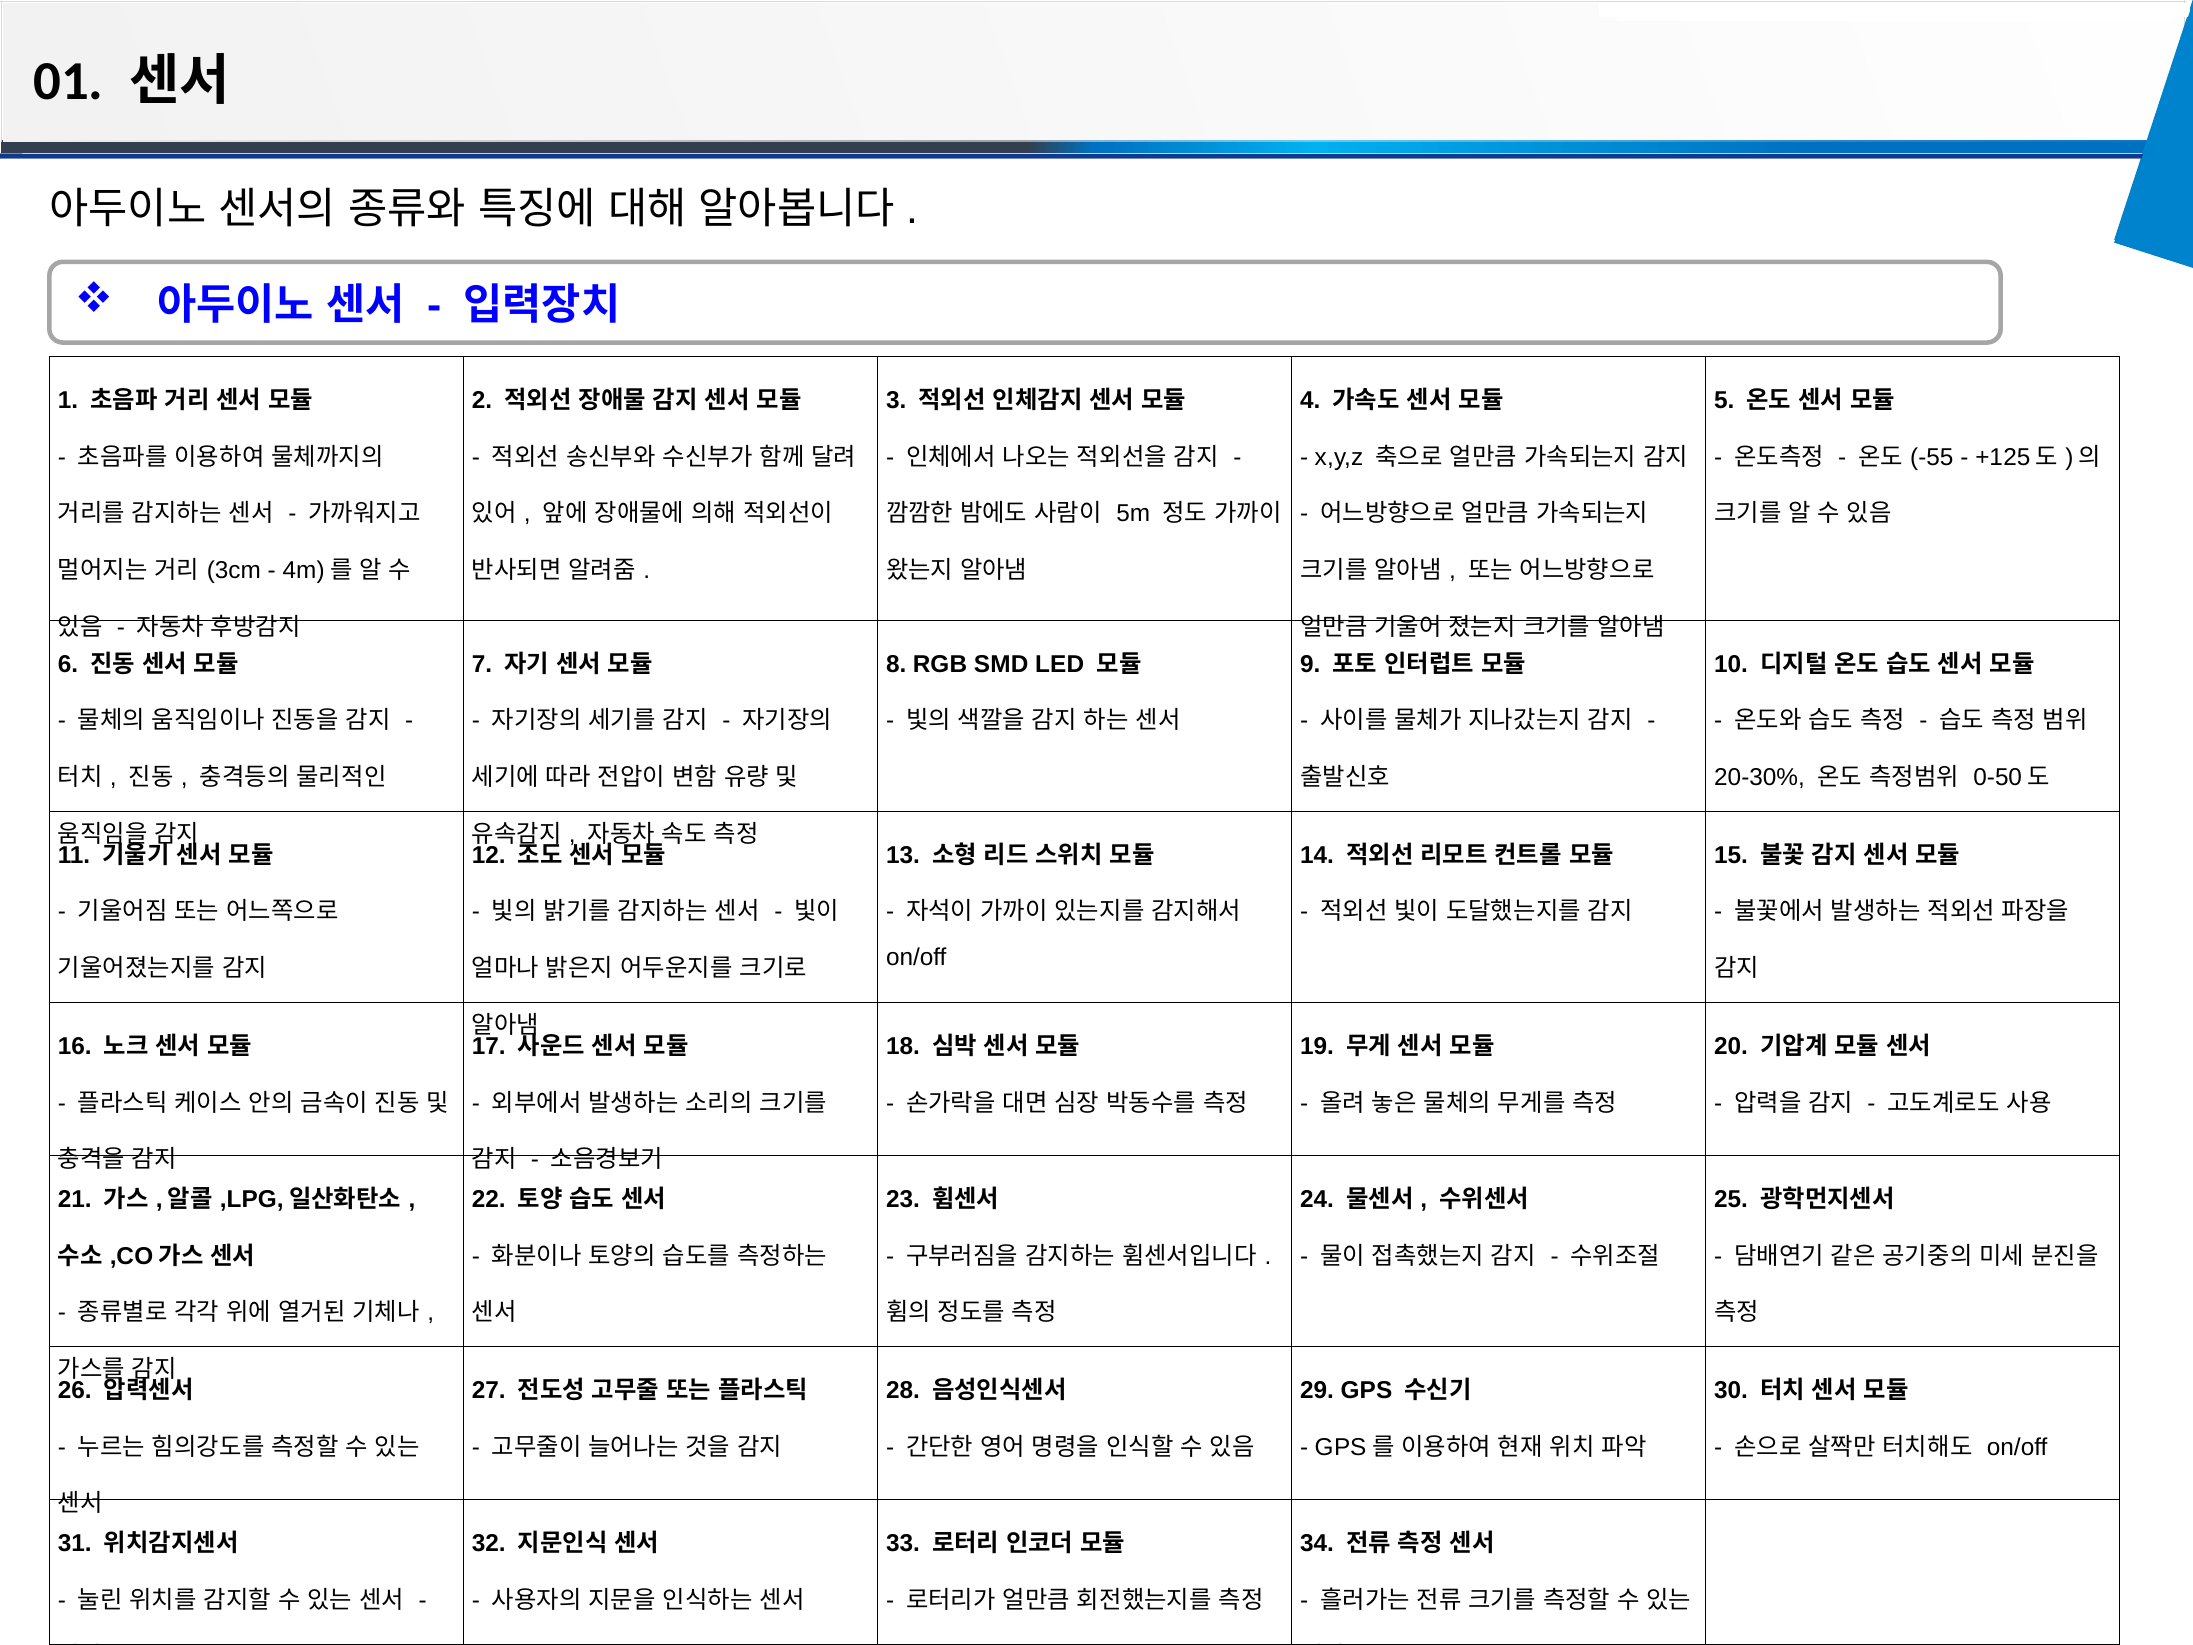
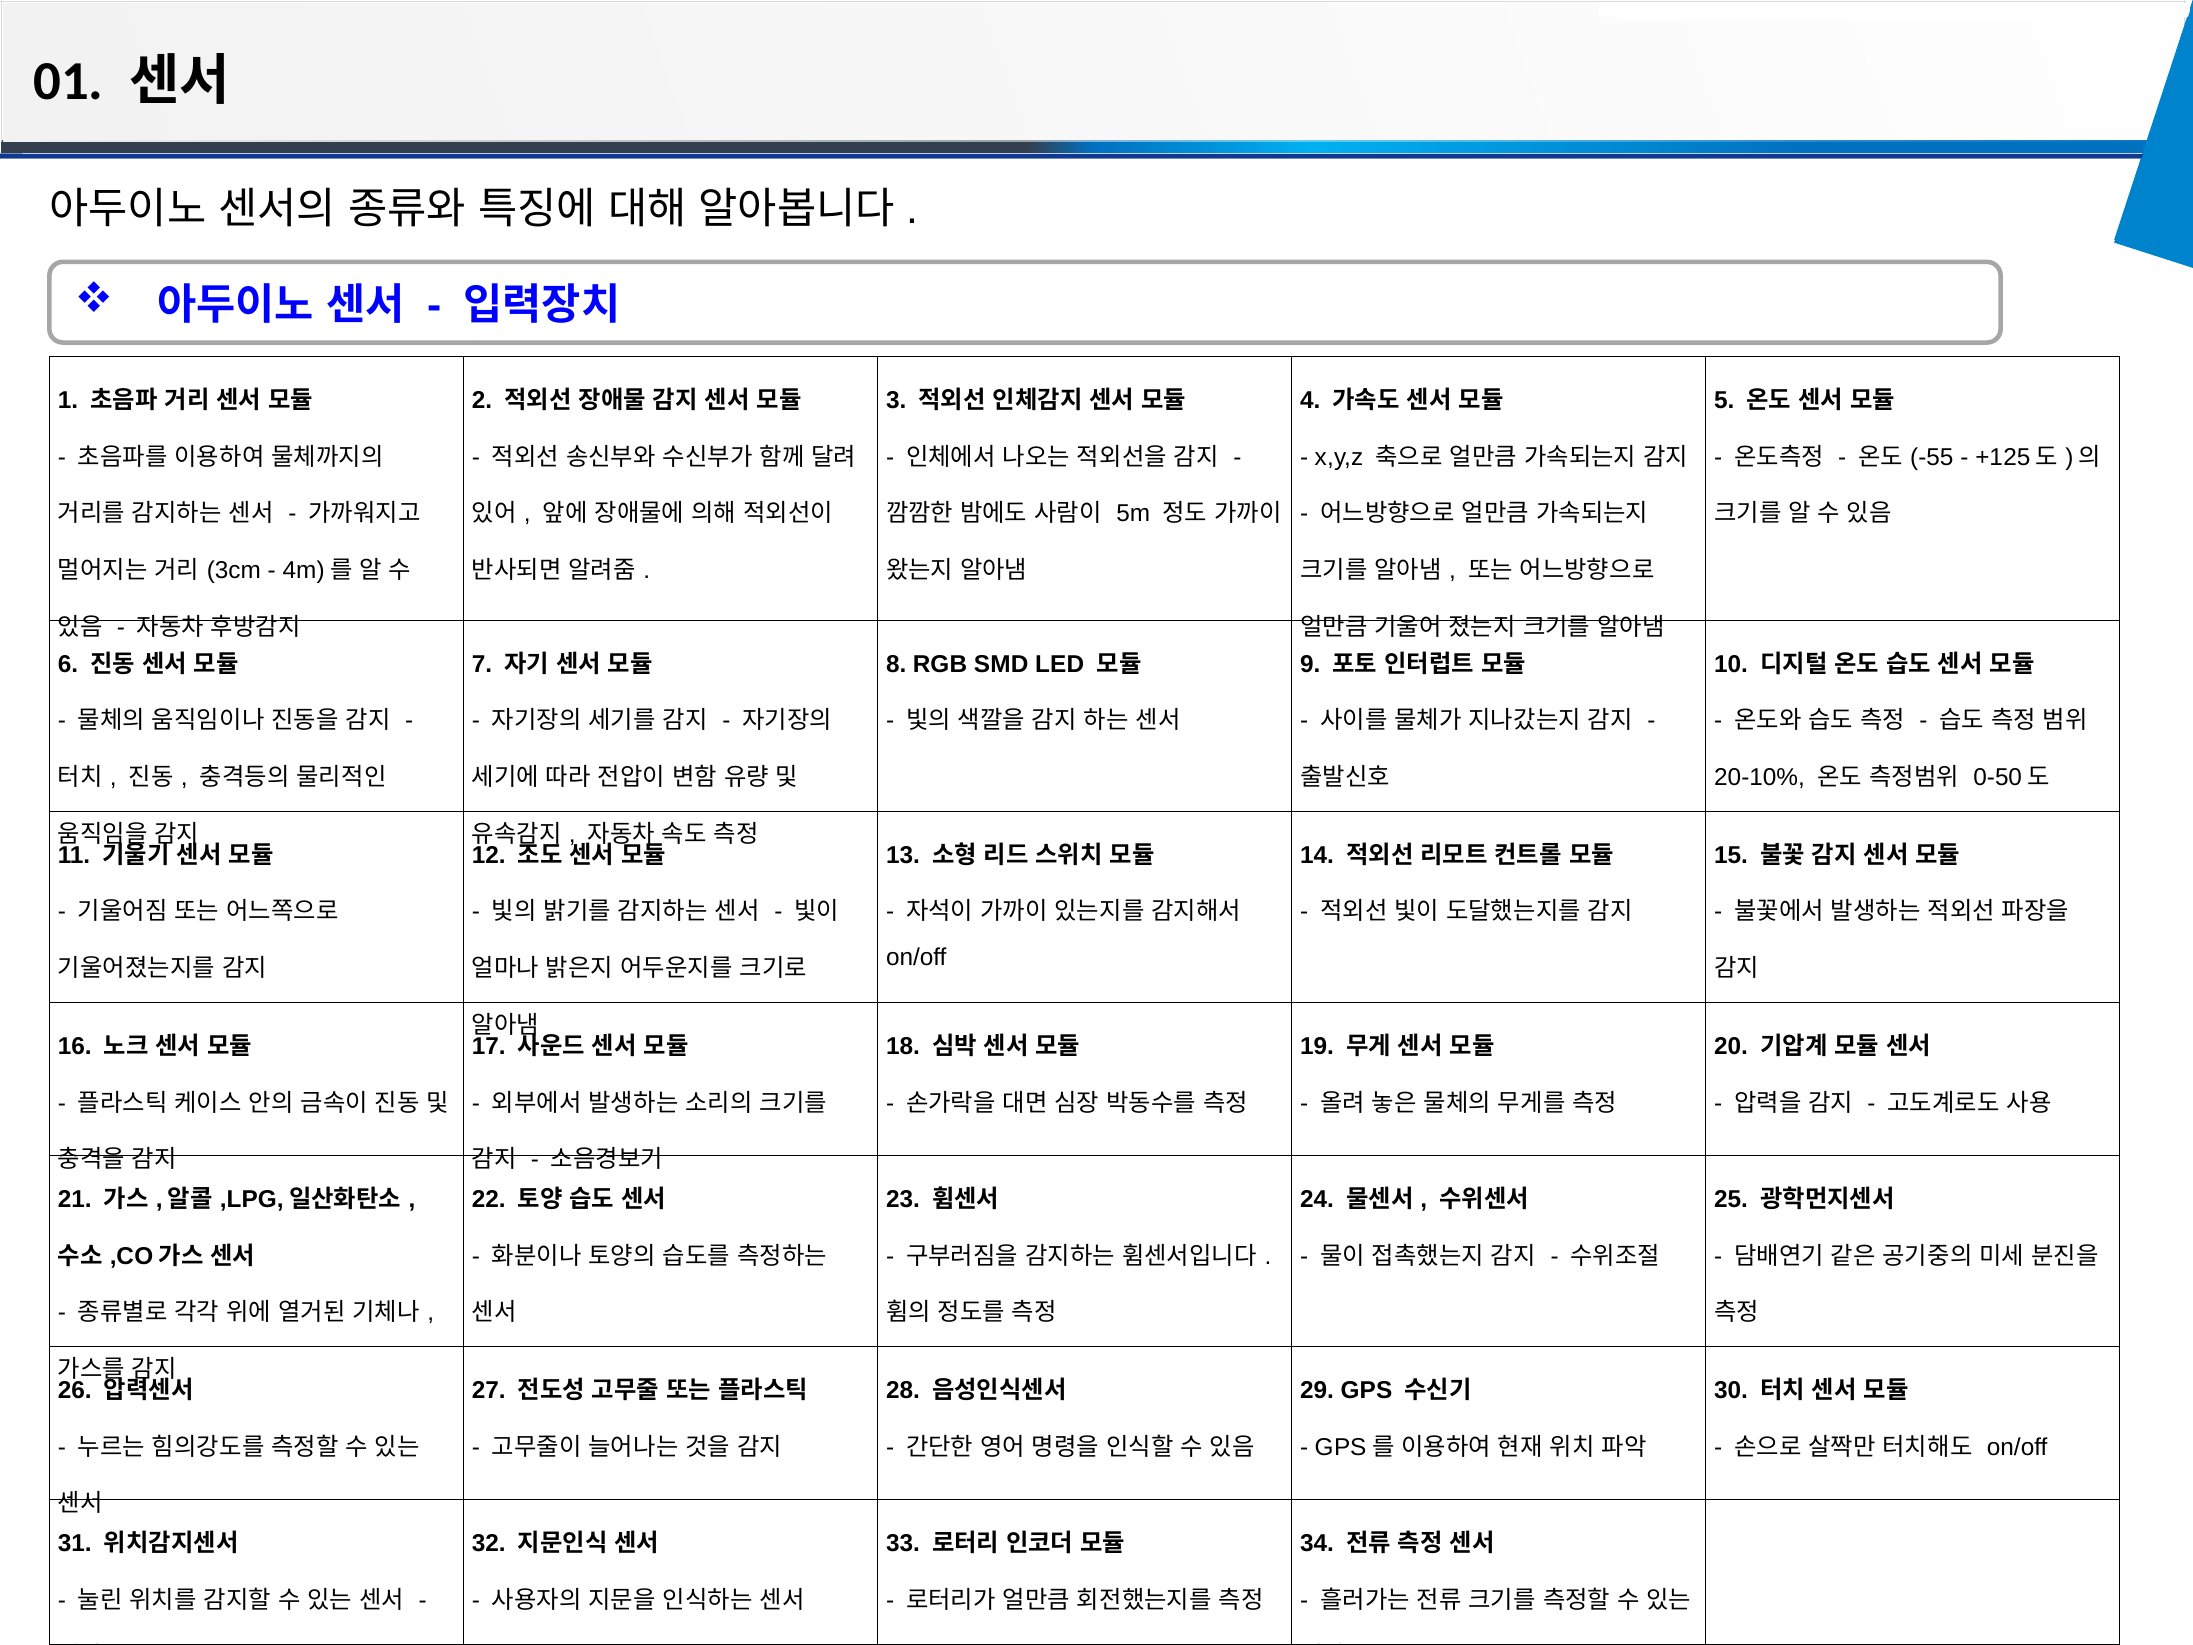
20-30%: 20-30% -> 20-10% (1760, 777)
